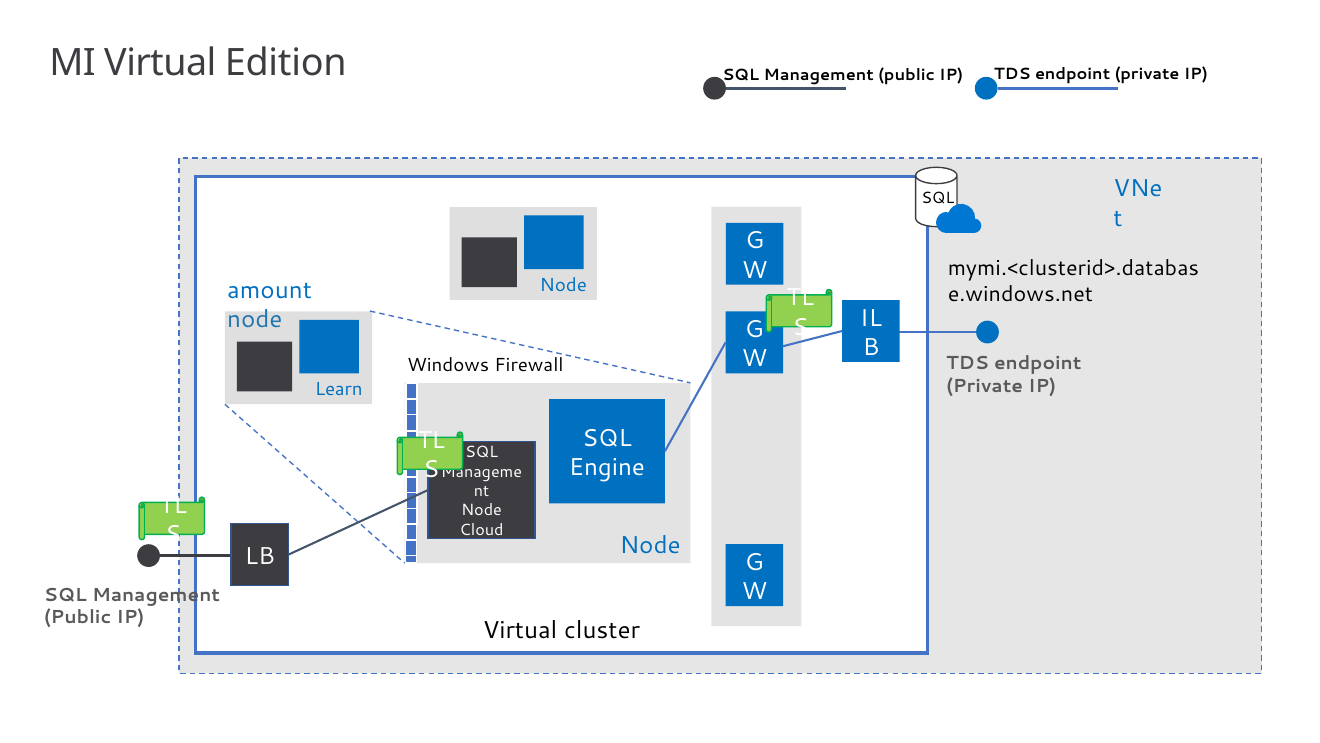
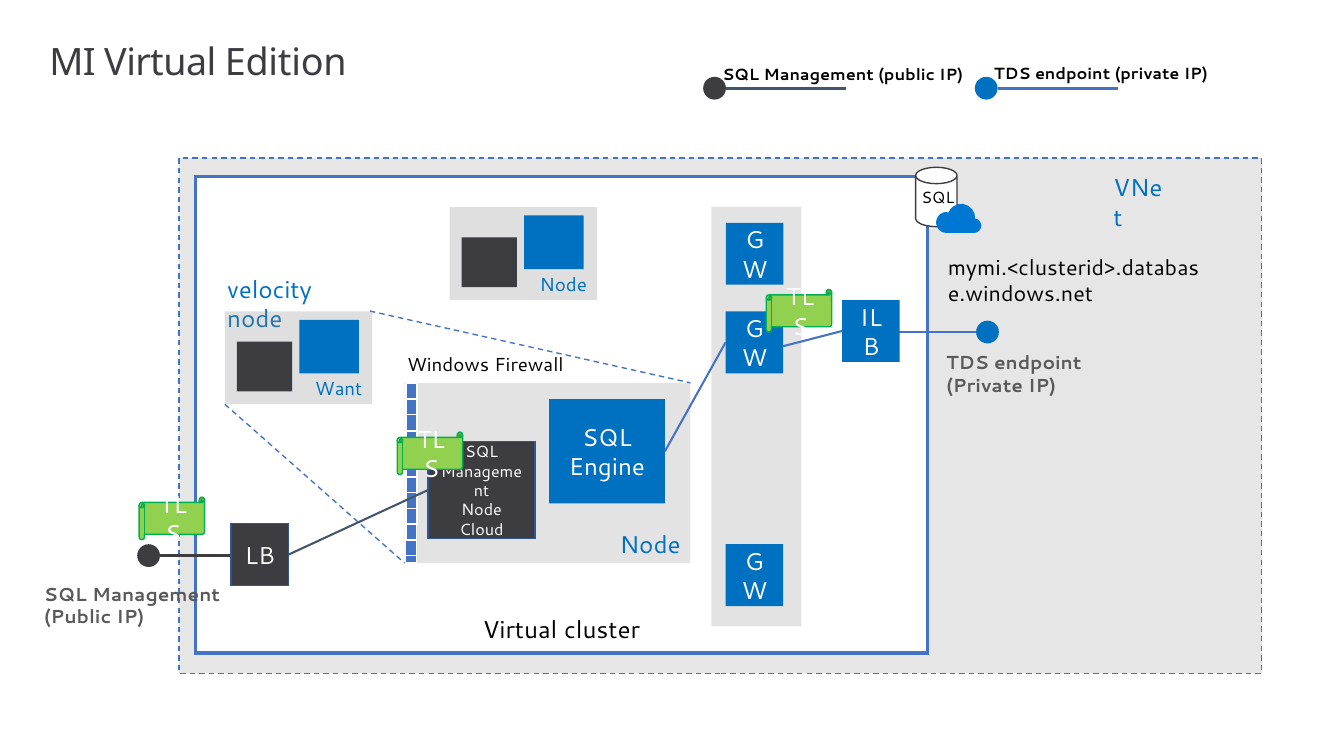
amount: amount -> velocity (270, 290)
Learn: Learn -> Want (339, 389)
